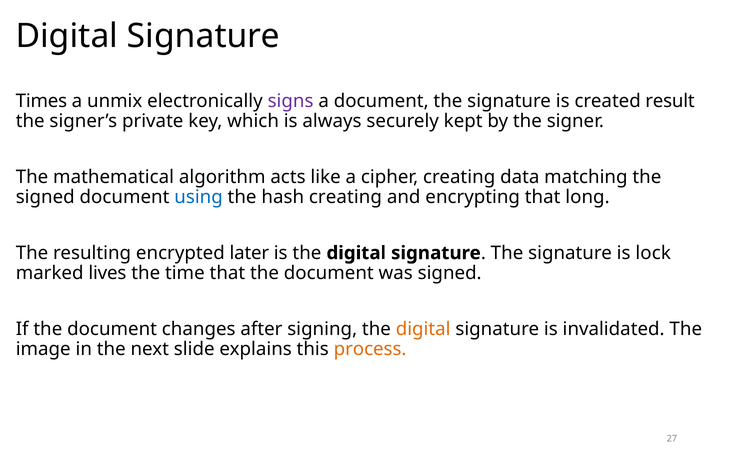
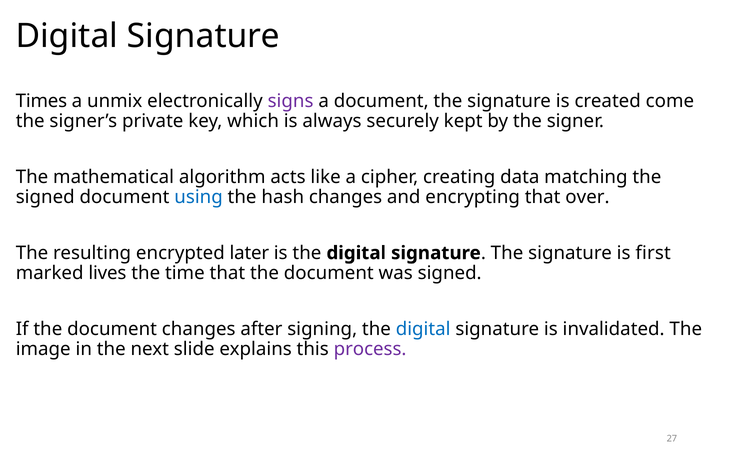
result: result -> come (670, 101)
hash creating: creating -> changes (346, 197)
long: long -> over (587, 197)
lock: lock -> first (653, 253)
digital colour: orange -> blue (423, 329)
process colour: orange -> purple (370, 349)
